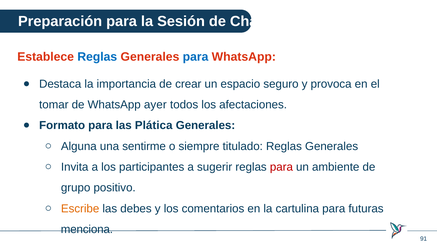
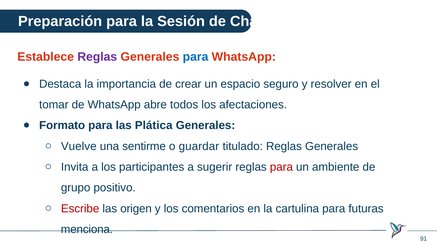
Reglas colour: blue -> purple (97, 57)
provoca: provoca -> resolver (331, 84)
ayer: ayer -> abre (155, 105)
Alguna: Alguna -> Vuelve (79, 146)
siempre: siempre -> guardar (199, 146)
Escribe colour: orange -> red (80, 208)
debes: debes -> origen (136, 208)
